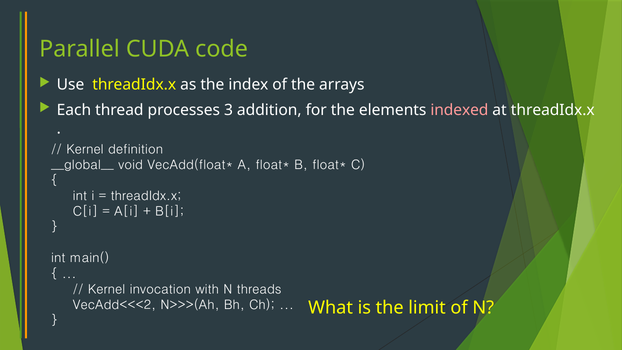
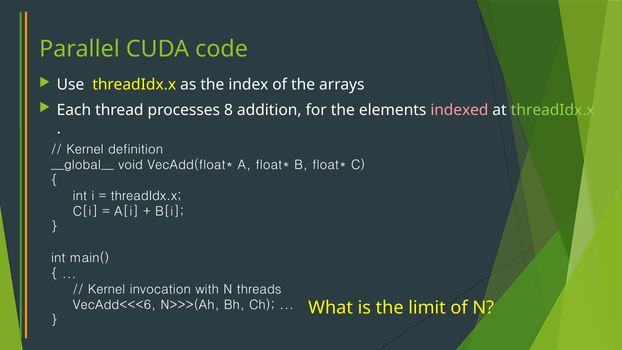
3: 3 -> 8 (229, 110)
threadIdx.x colour: white -> light green (553, 110)
VecAdd<<<2: VecAdd<<<2 -> VecAdd<<<6 (114, 305)
